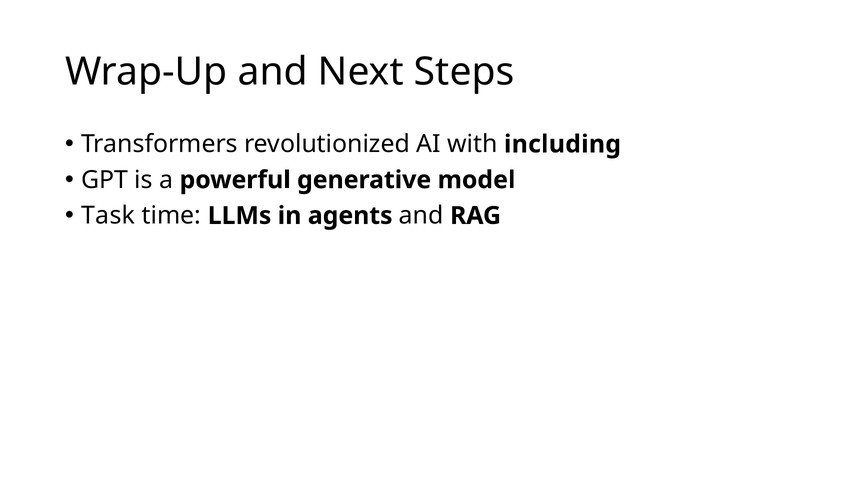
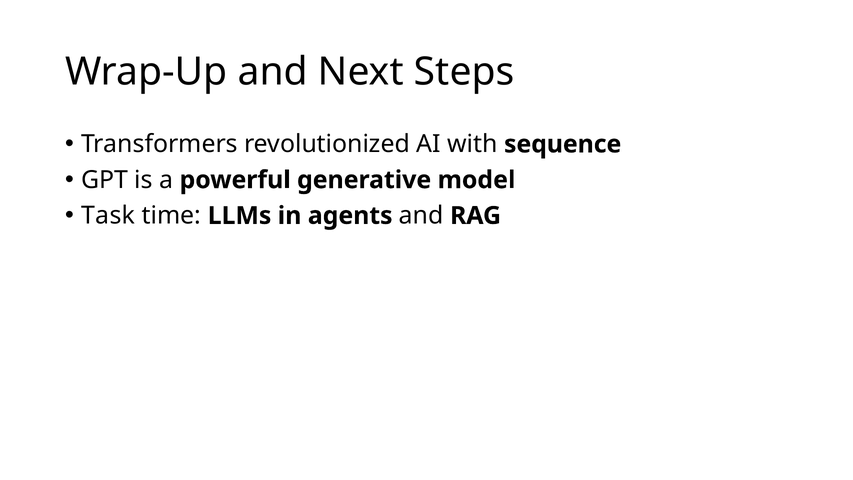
including: including -> sequence (563, 144)
